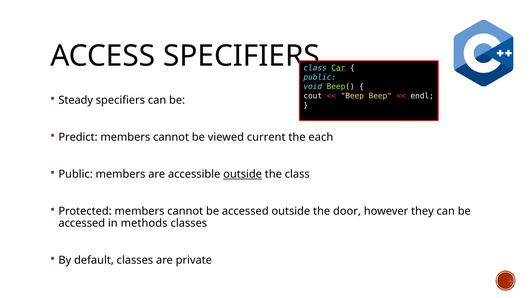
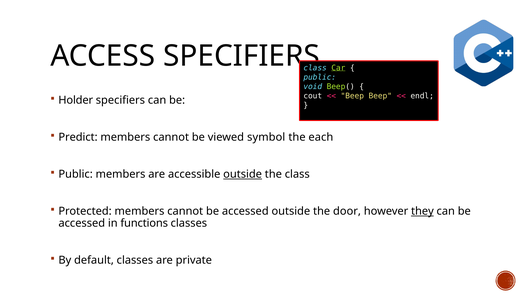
Steady: Steady -> Holder (76, 100)
current: current -> symbol (266, 137)
they underline: none -> present (422, 211)
methods: methods -> functions (144, 223)
